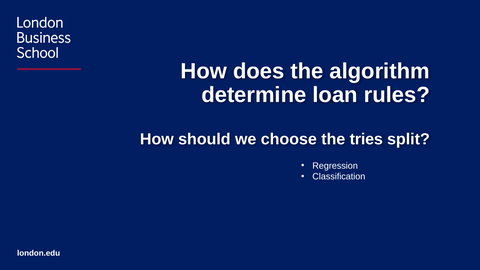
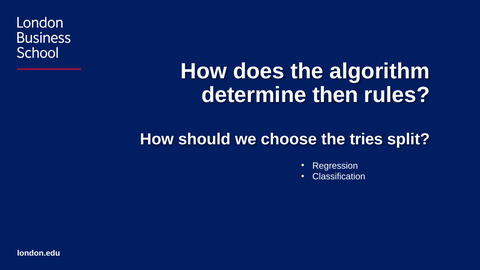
loan: loan -> then (335, 95)
